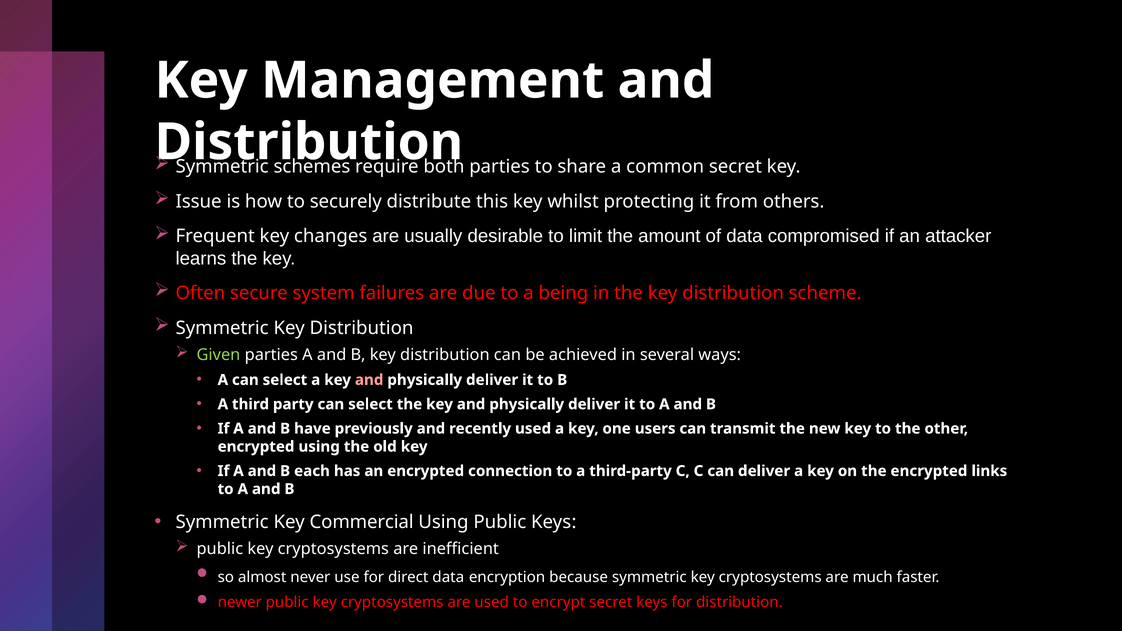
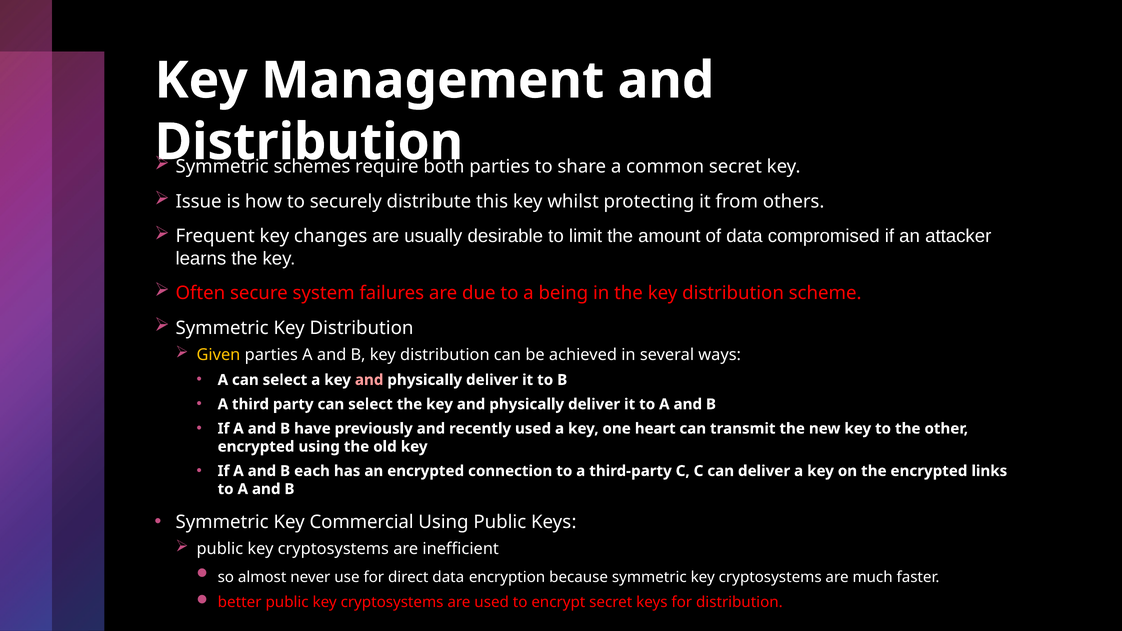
Given colour: light green -> yellow (218, 355)
users: users -> heart (655, 429)
newer: newer -> better (240, 603)
